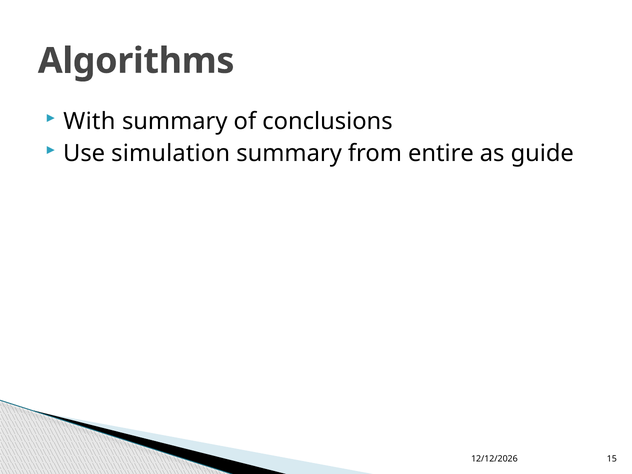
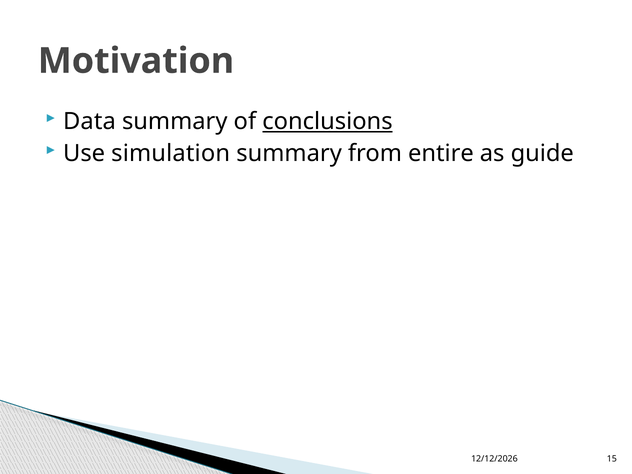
Algorithms: Algorithms -> Motivation (136, 61)
With: With -> Data (89, 121)
conclusions underline: none -> present (327, 121)
